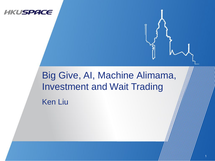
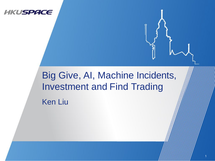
Alimama: Alimama -> Incidents (157, 76)
Wait: Wait -> Find (119, 87)
